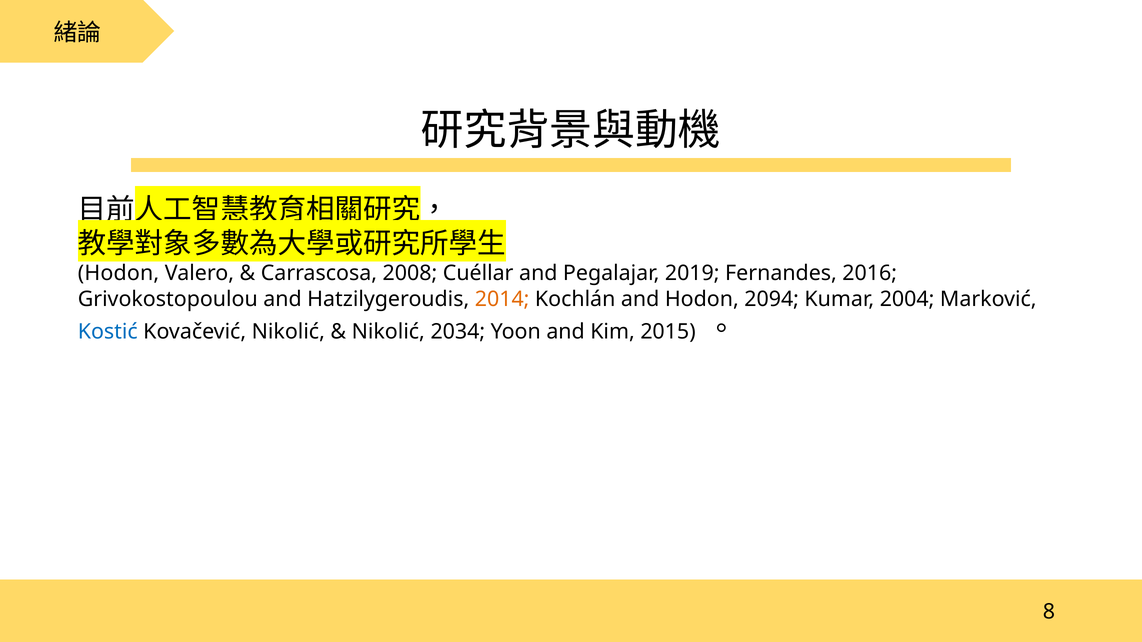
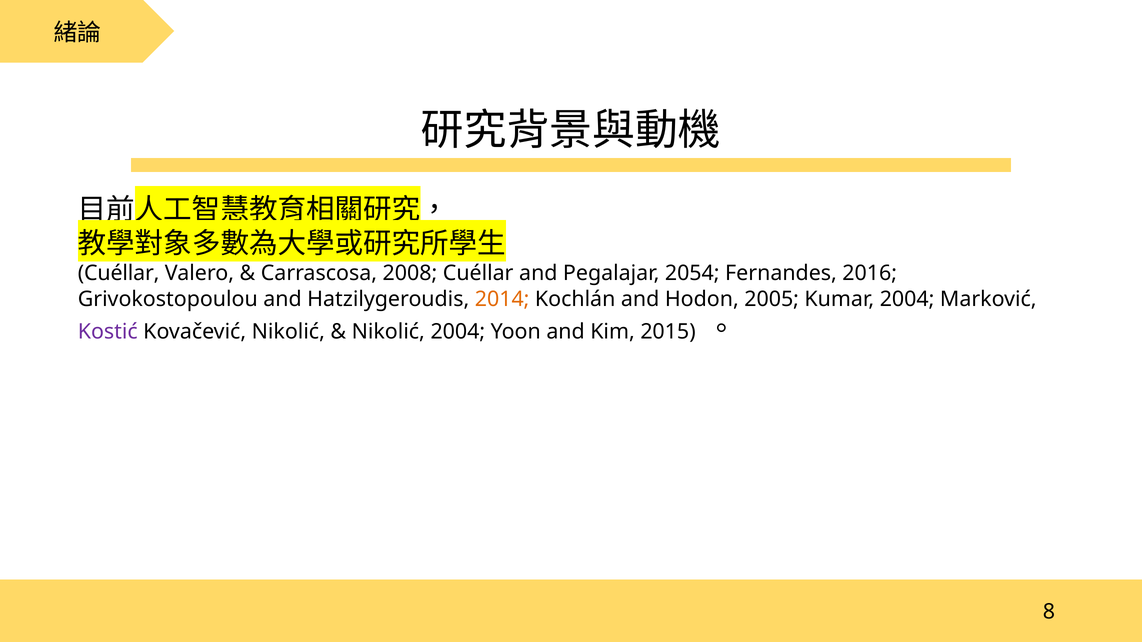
Hodon: Hodon -> Cuéllar (119, 273)
2019: 2019 -> 2054 (692, 273)
2094: 2094 -> 2005 (772, 299)
Kostić colour: blue -> purple (108, 332)
Nikolić 2034: 2034 -> 2004 (458, 332)
